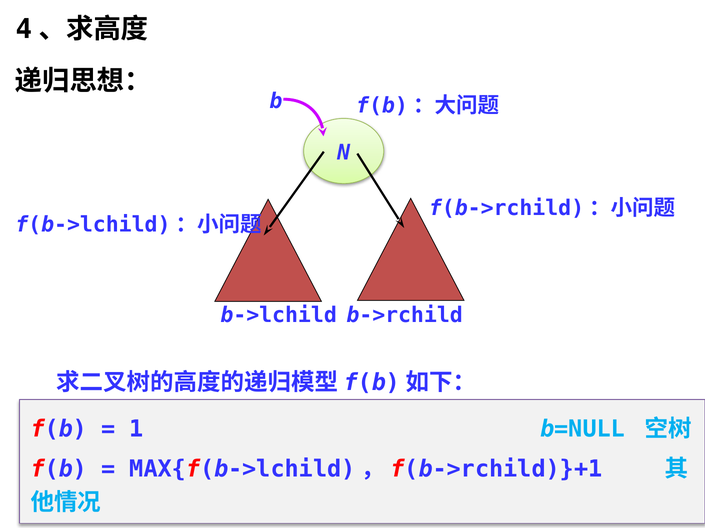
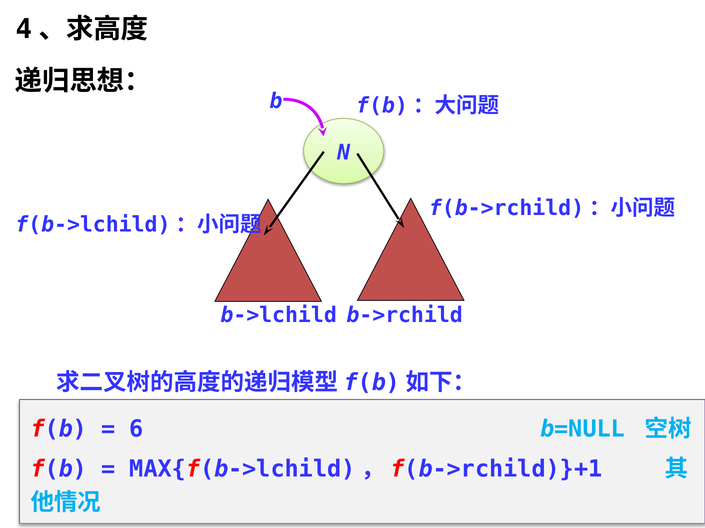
1: 1 -> 6 (136, 430)
